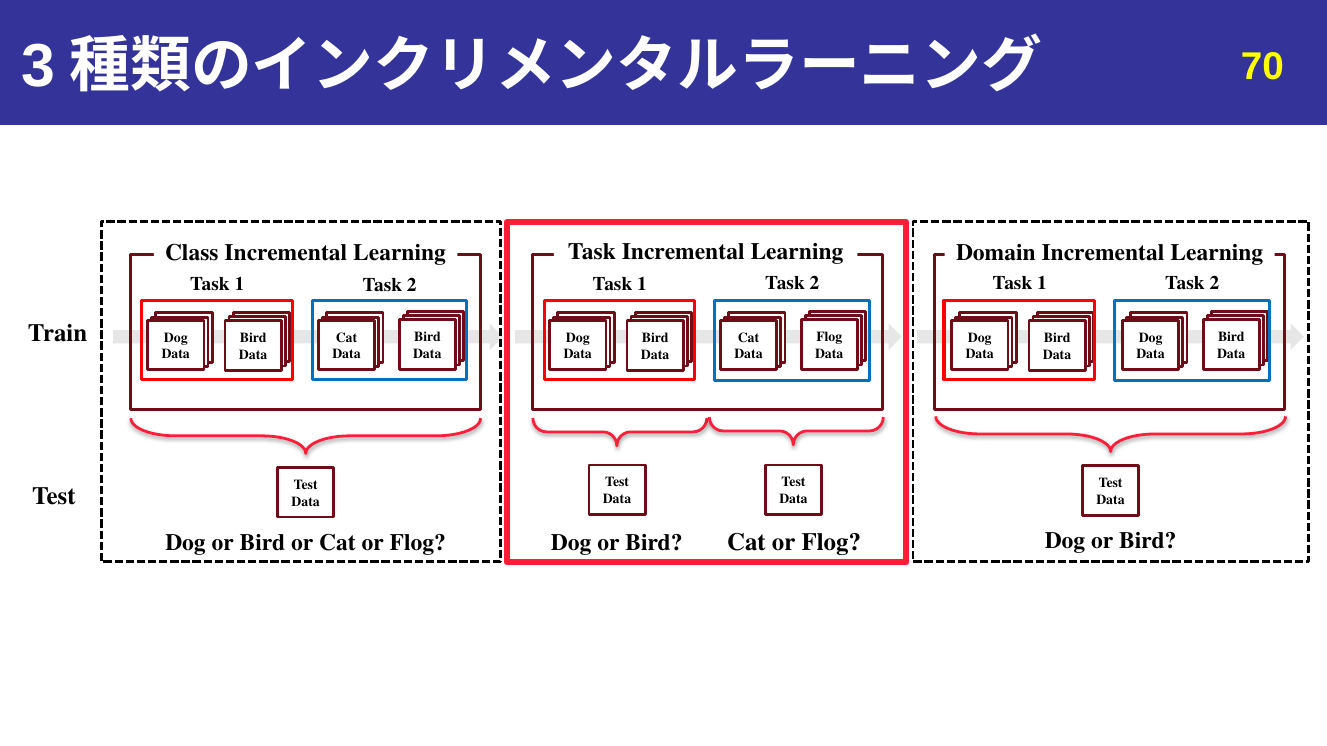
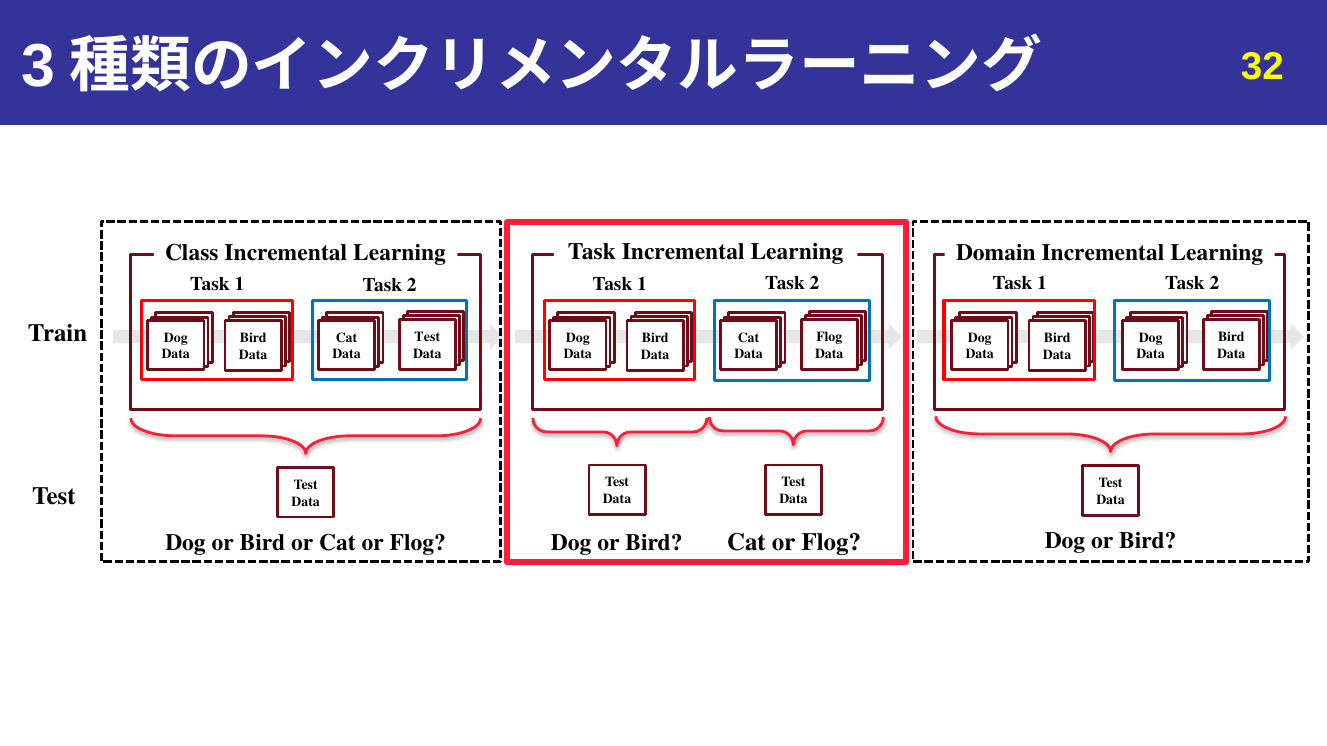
70: 70 -> 32 (1262, 67)
Bird: Bird -> Test (427, 337)
